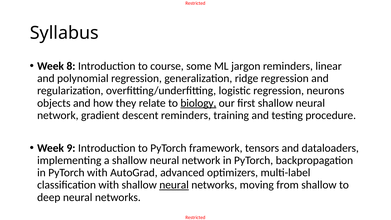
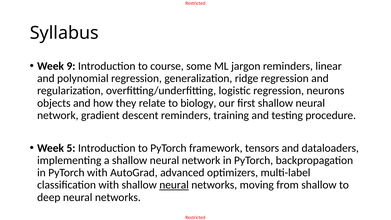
8: 8 -> 9 (71, 66)
biology underline: present -> none (198, 103)
9: 9 -> 5 (71, 148)
